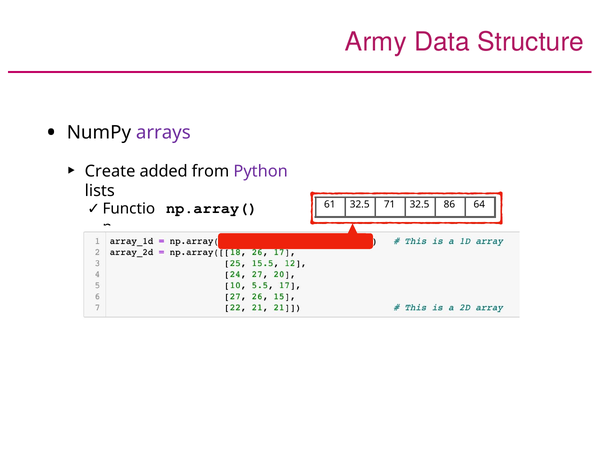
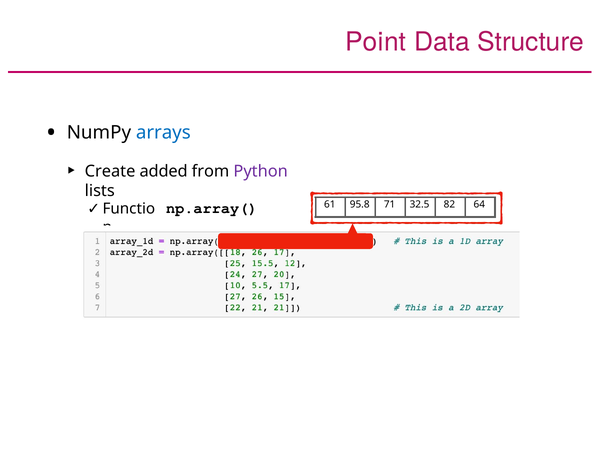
Army: Army -> Point (376, 42)
arrays colour: purple -> blue (163, 132)
61 32.5: 32.5 -> 95.8 (360, 205)
86: 86 -> 82 (449, 205)
